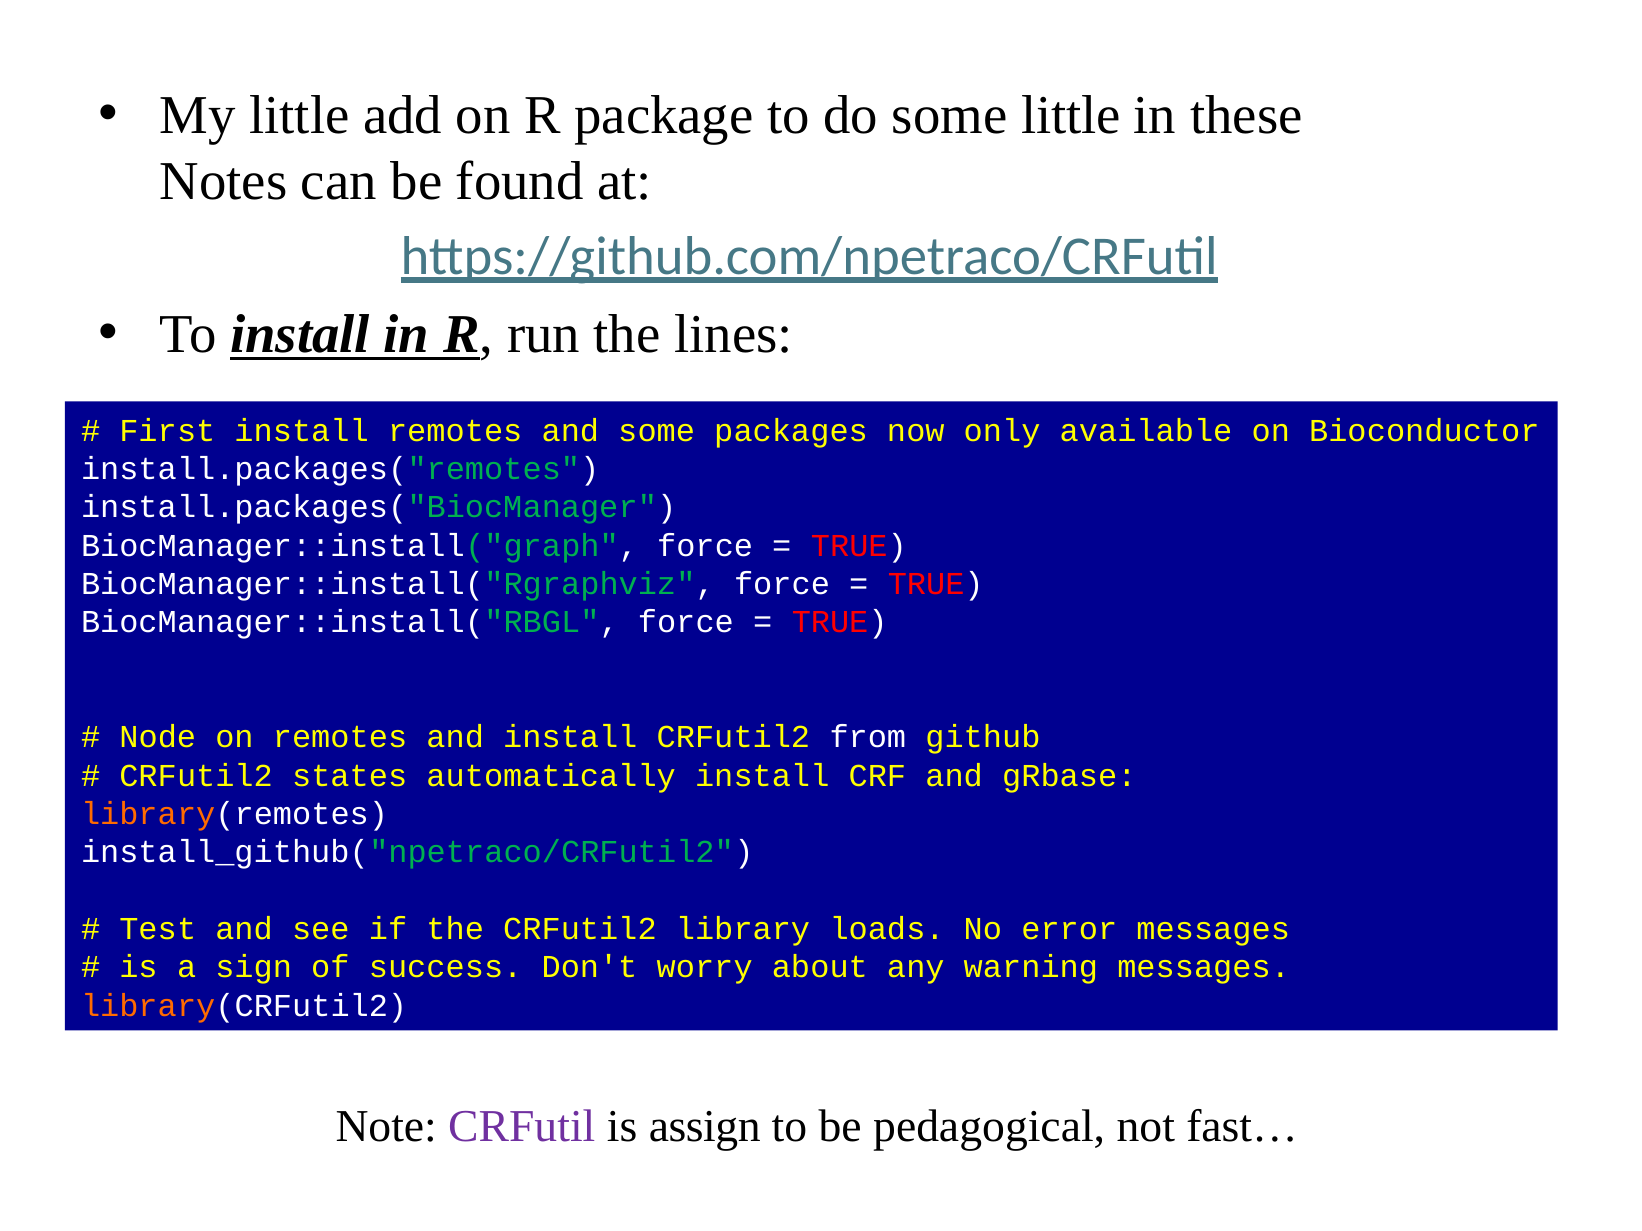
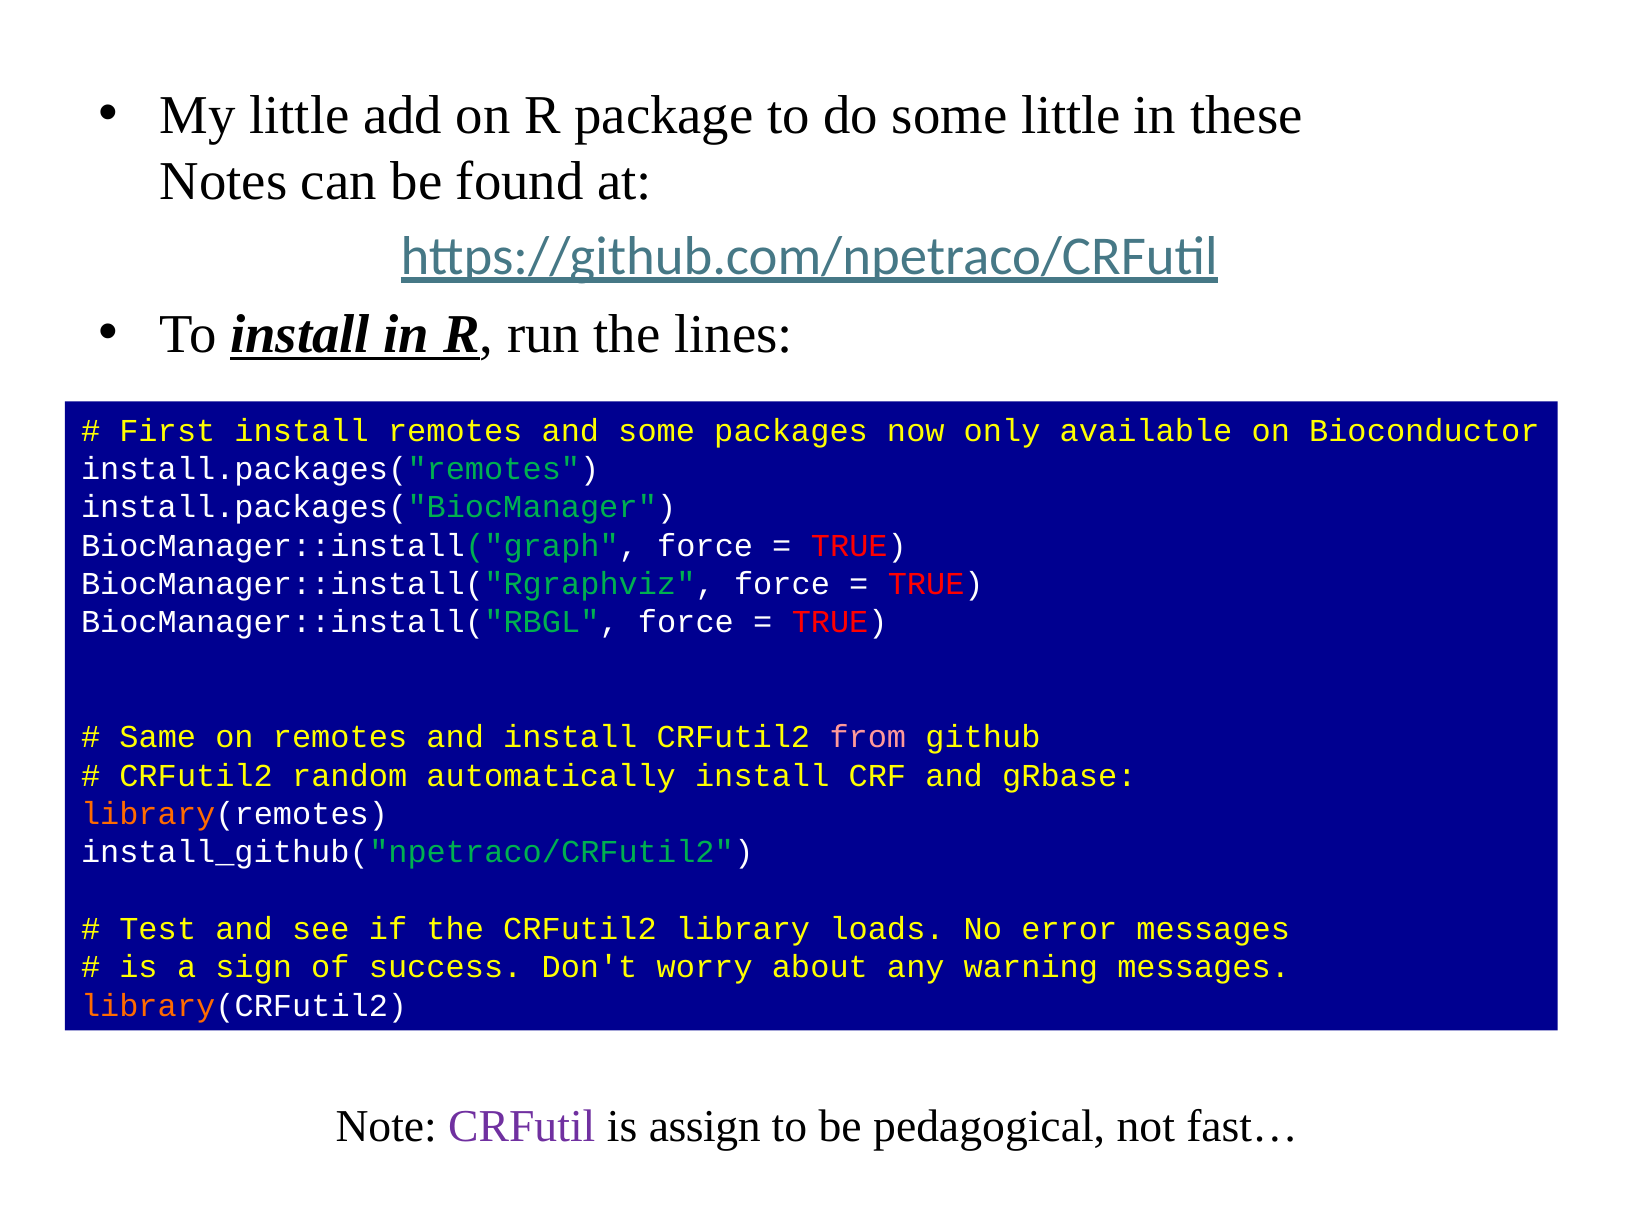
Node: Node -> Same (158, 738)
from colour: white -> pink (868, 738)
states: states -> random (350, 776)
